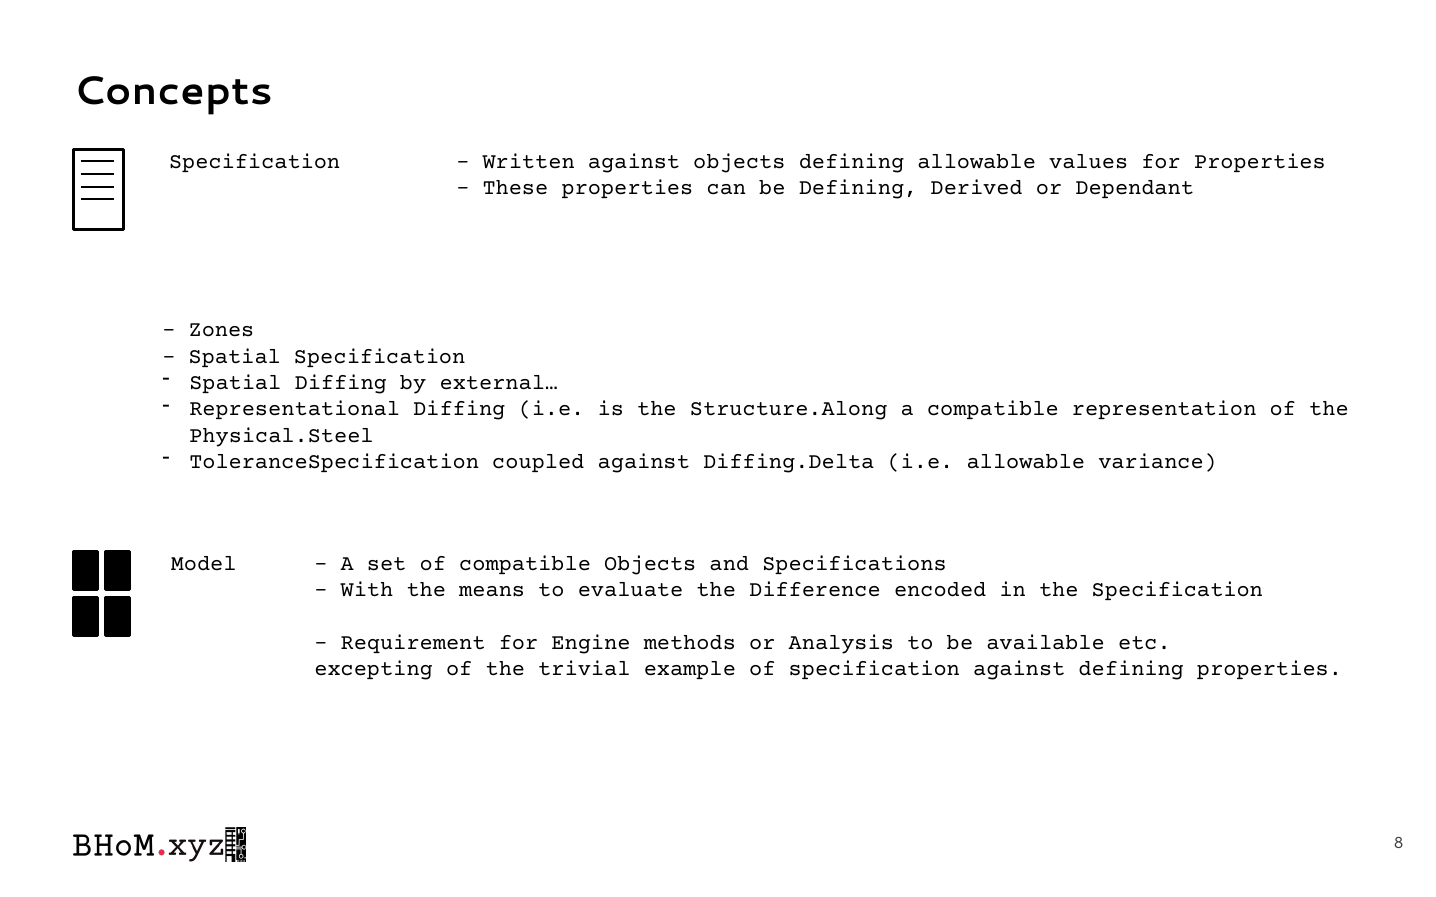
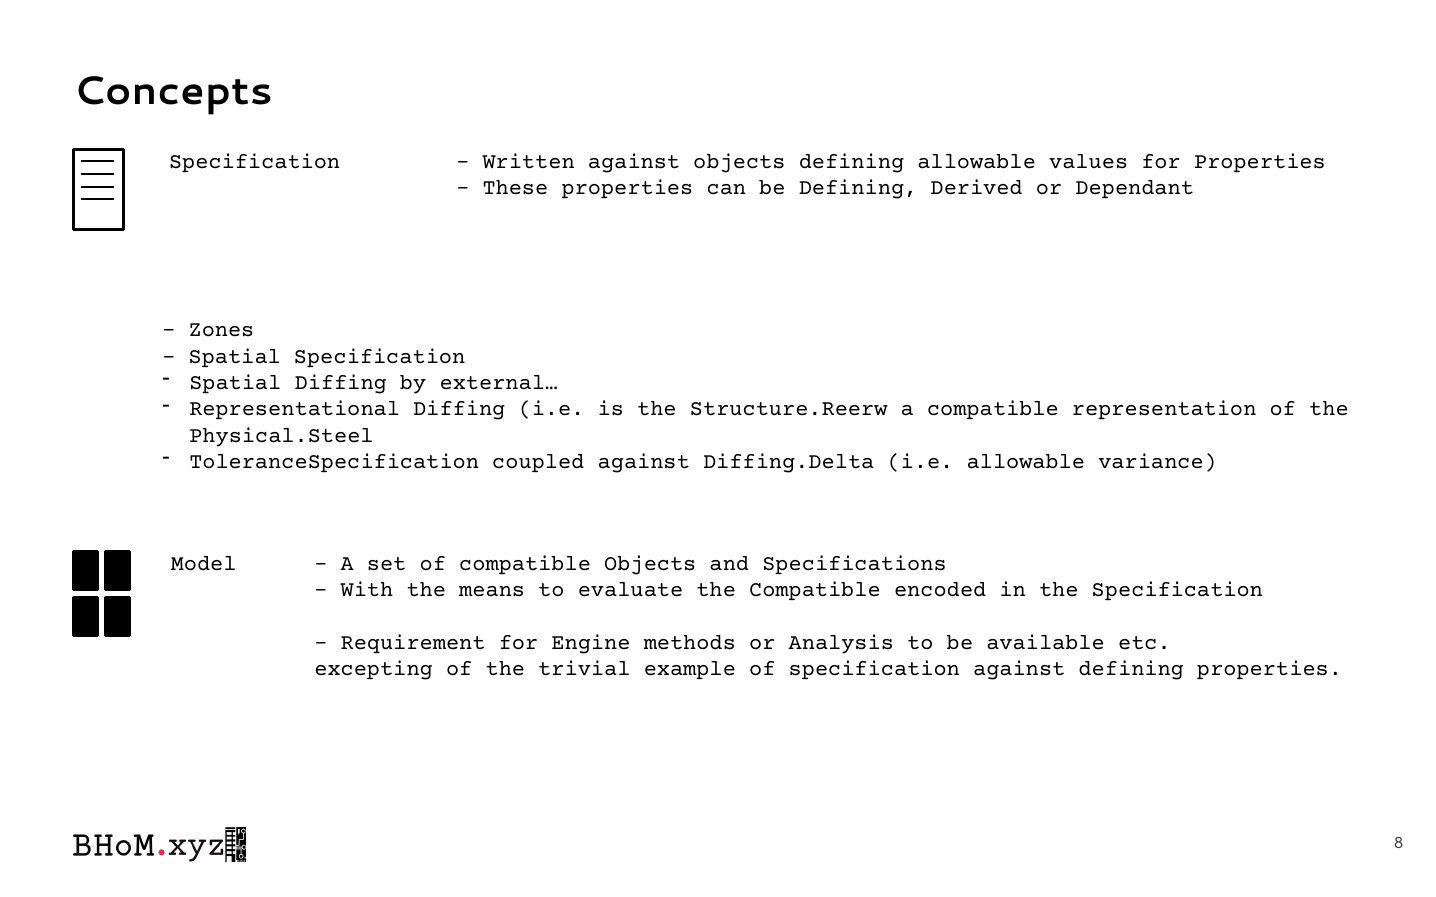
Structure.Along: Structure.Along -> Structure.Reerw (789, 409)
the Difference: Difference -> Compatible (815, 589)
